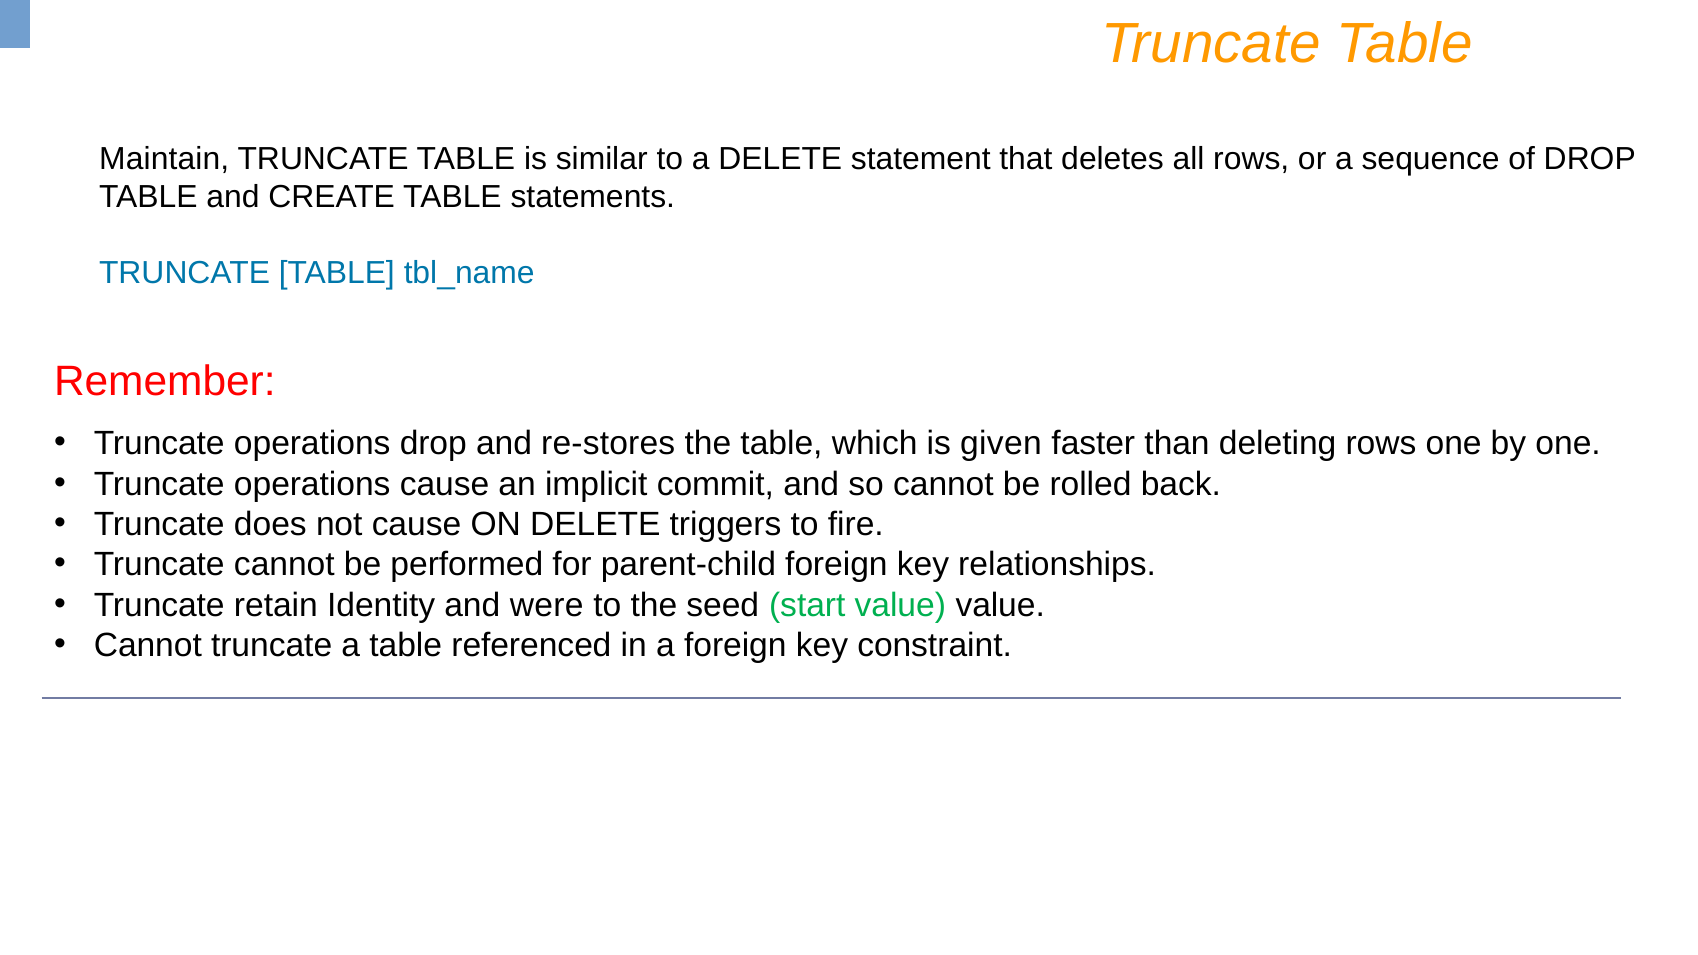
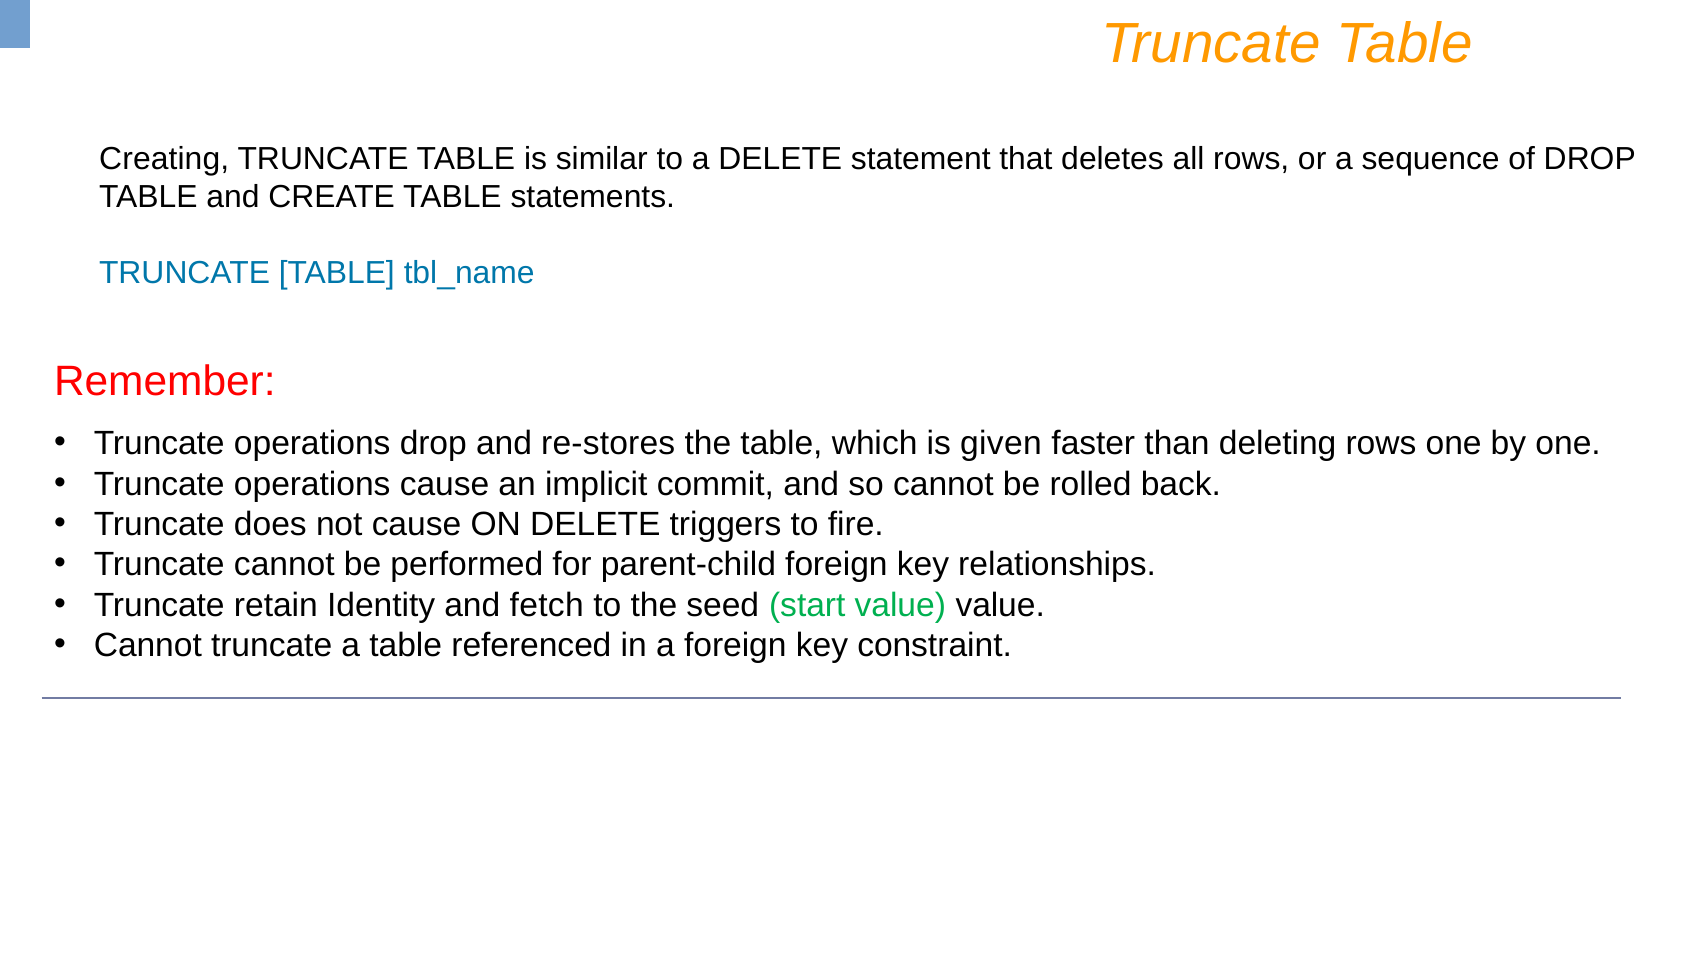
Maintain: Maintain -> Creating (164, 159)
were: were -> fetch (547, 605)
